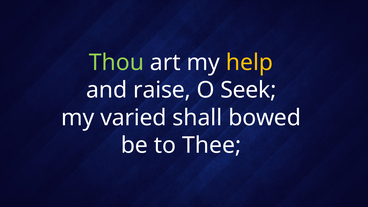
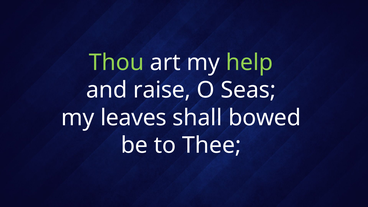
help colour: yellow -> light green (249, 63)
Seek: Seek -> Seas (248, 90)
varied: varied -> leaves (133, 118)
